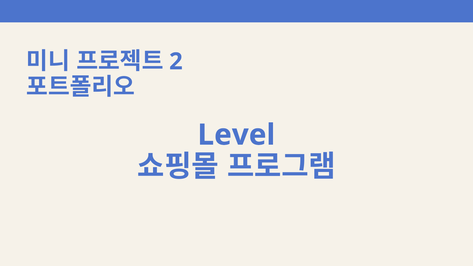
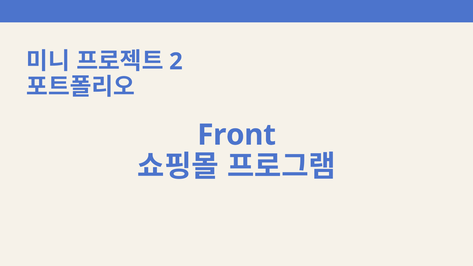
Level: Level -> Front (237, 135)
